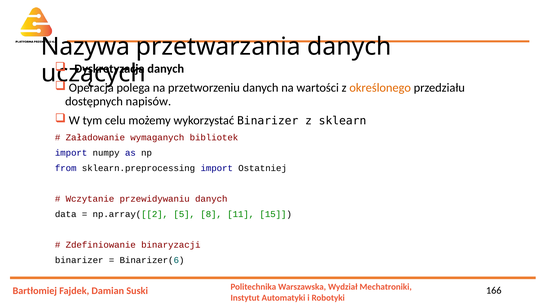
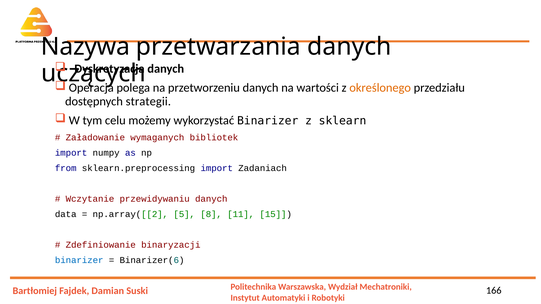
napisów: napisów -> strategii (148, 101)
Ostatniej: Ostatniej -> Zadaniach (263, 168)
binarizer colour: black -> blue (79, 261)
